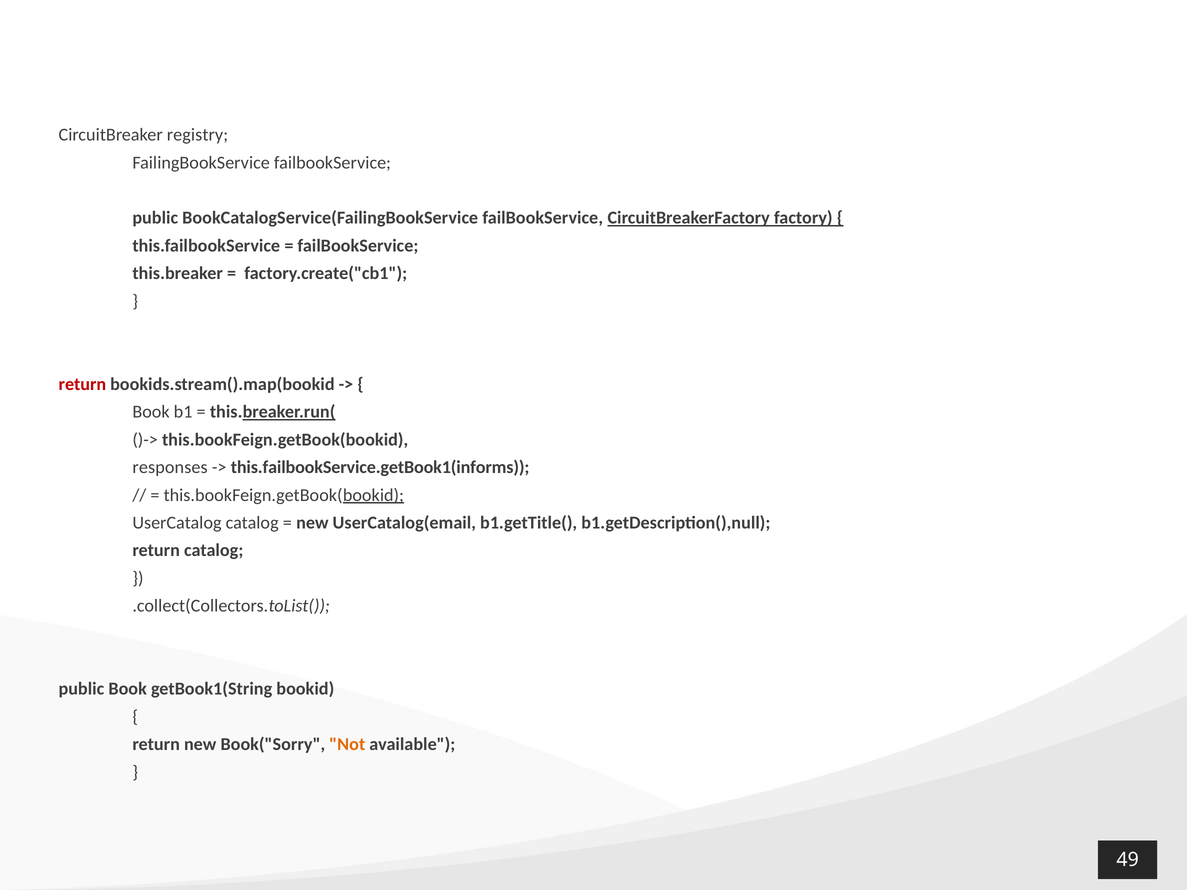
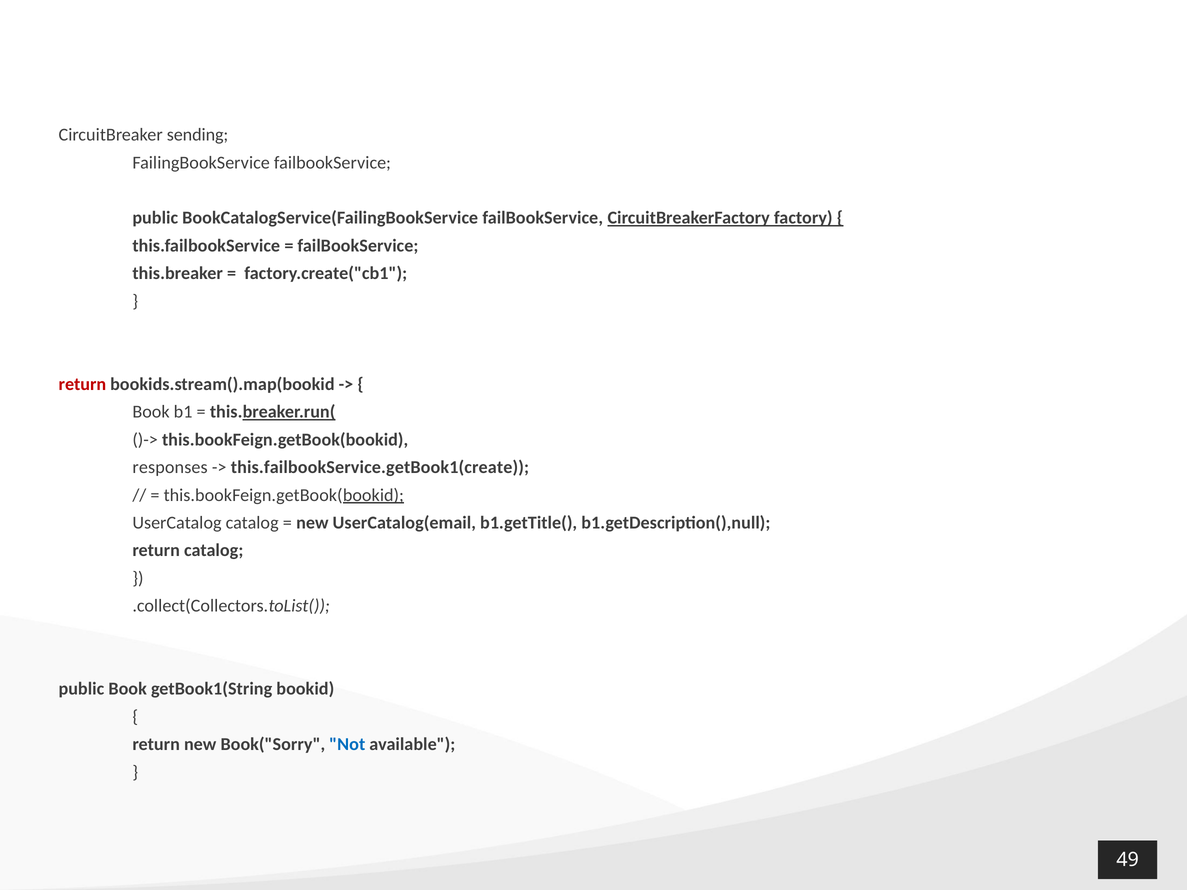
registry: registry -> sending (198, 135)
this.failbookService.getBook1(informs: this.failbookService.getBook1(informs -> this.failbookService.getBook1(create (380, 467)
Not colour: orange -> blue (347, 745)
